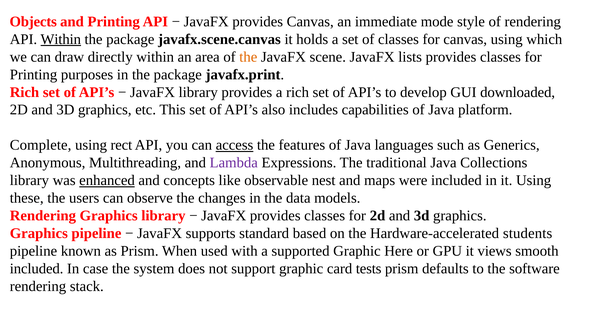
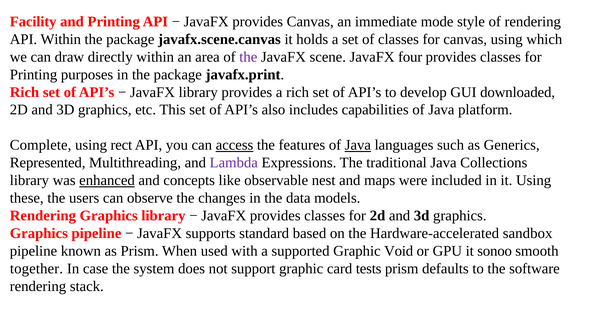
Objects: Objects -> Facility (33, 22)
Within underline: present -> none (61, 39)
the colour: orange -> purple (248, 57)
lists: lists -> four (410, 57)
Java underline: none -> present (358, 145)
Anonymous: Anonymous -> Represented (48, 163)
students: students -> sandbox (528, 234)
Here: Here -> Void (399, 251)
views: views -> sonoo (495, 251)
included: included -> together (36, 269)
